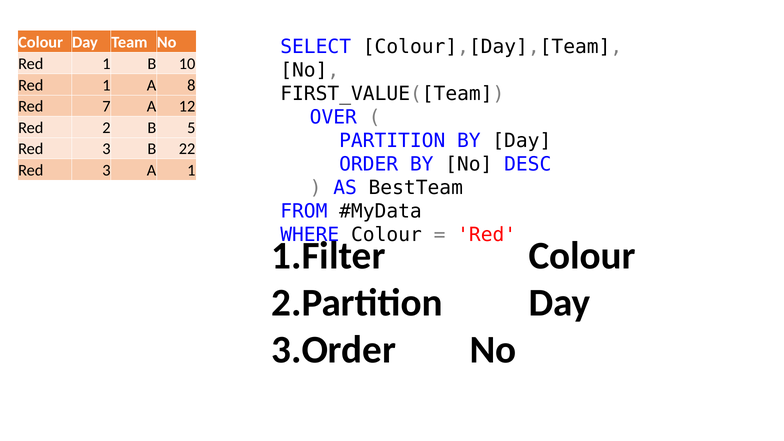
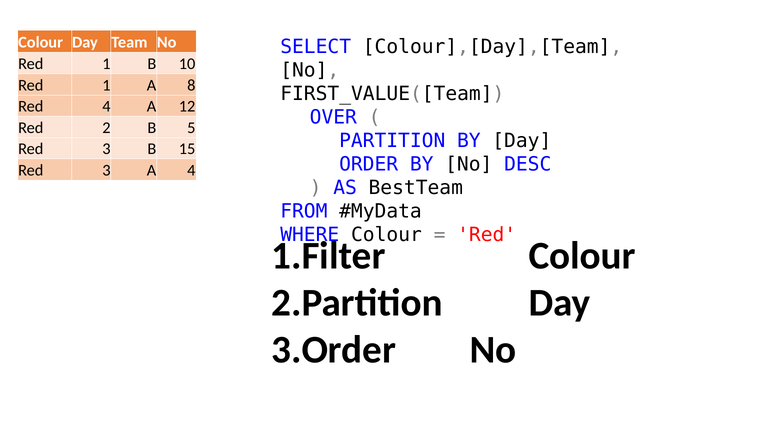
Red 7: 7 -> 4 (106, 106)
22: 22 -> 15 (187, 149)
A 1: 1 -> 4 (191, 170)
